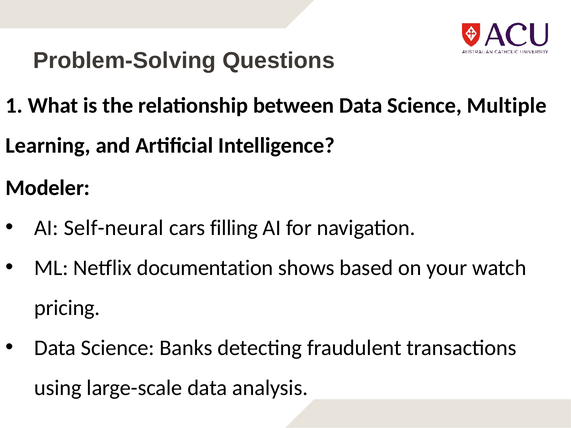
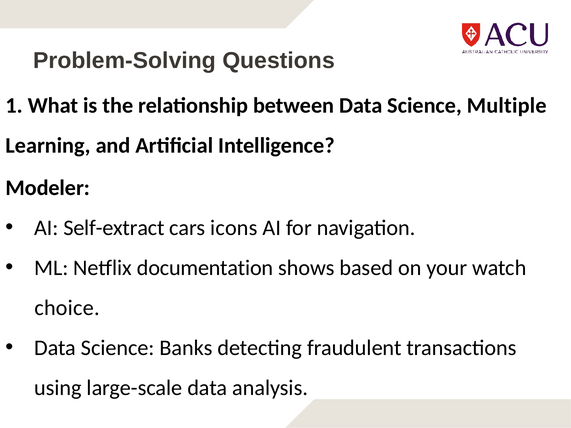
Self-neural: Self-neural -> Self-extract (114, 228)
filling: filling -> icons (234, 228)
pricing: pricing -> choice (67, 308)
